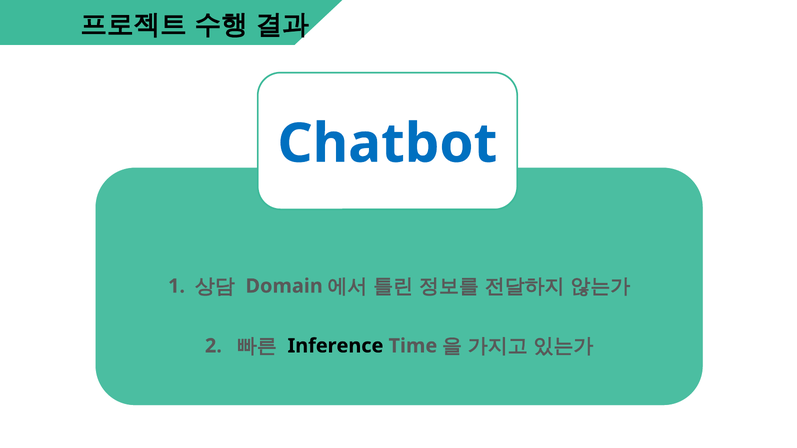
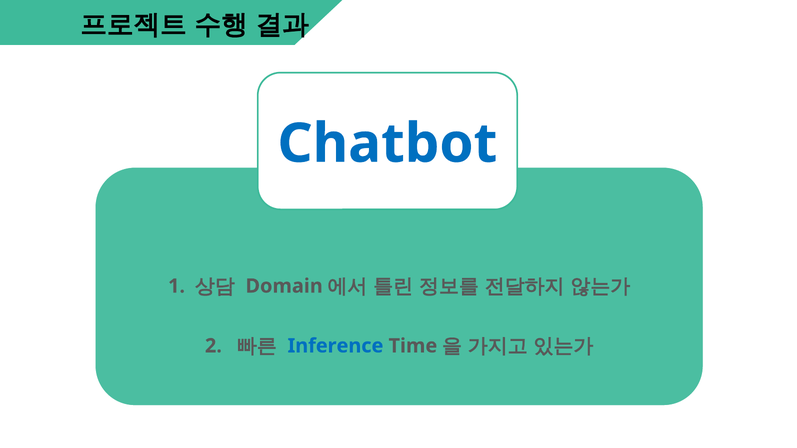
Inference colour: black -> blue (335, 346)
